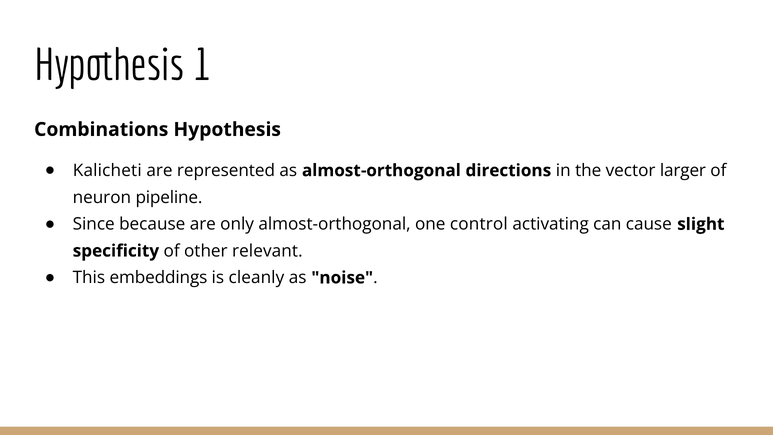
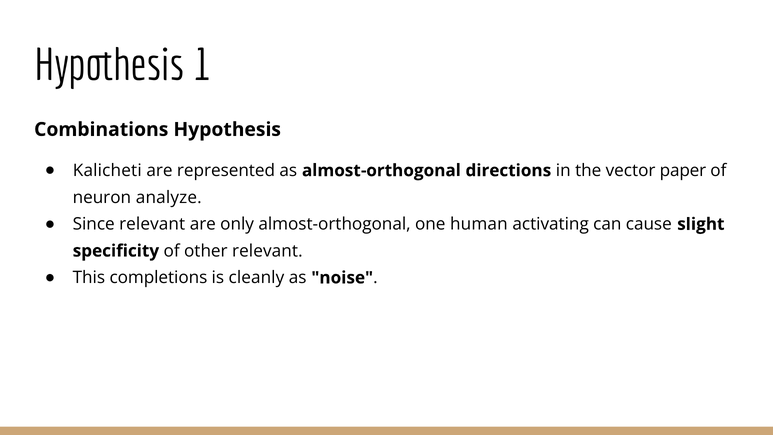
larger: larger -> paper (683, 170)
pipeline: pipeline -> analyze (169, 197)
Since because: because -> relevant (152, 224)
control: control -> human (479, 224)
embeddings: embeddings -> completions (158, 278)
